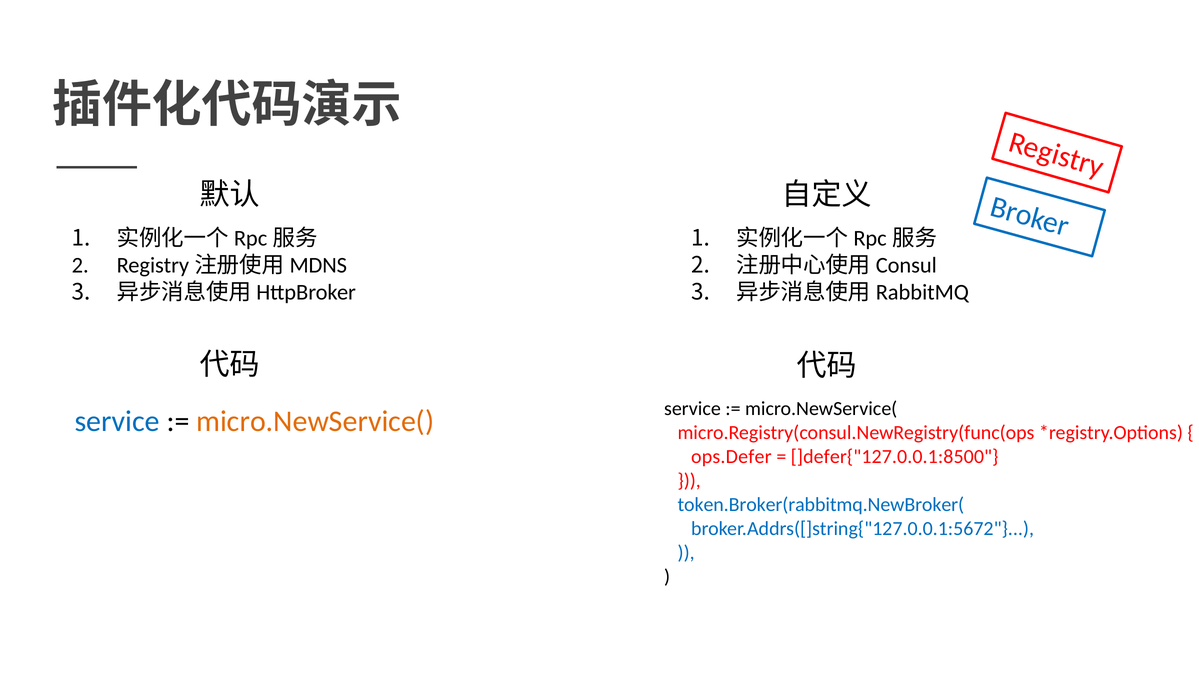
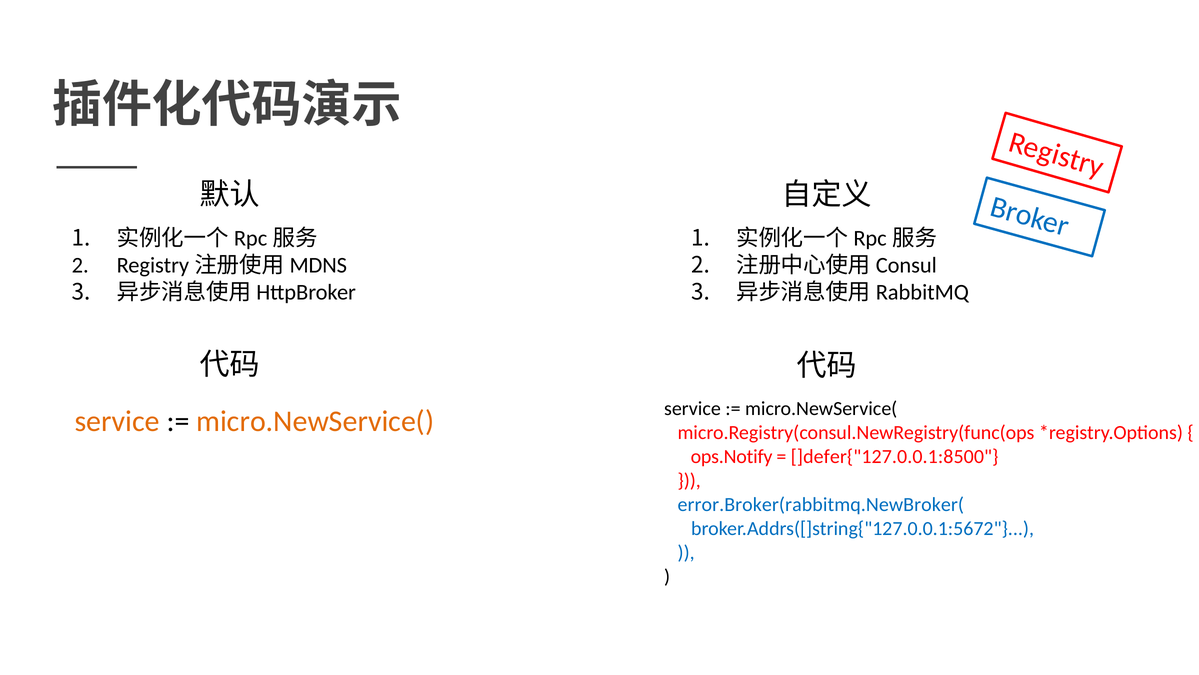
service colour: blue -> orange (117, 421)
ops.Defer: ops.Defer -> ops.Notify (732, 456)
token.Broker(rabbitmq.NewBroker(: token.Broker(rabbitmq.NewBroker( -> error.Broker(rabbitmq.NewBroker( (821, 504)
